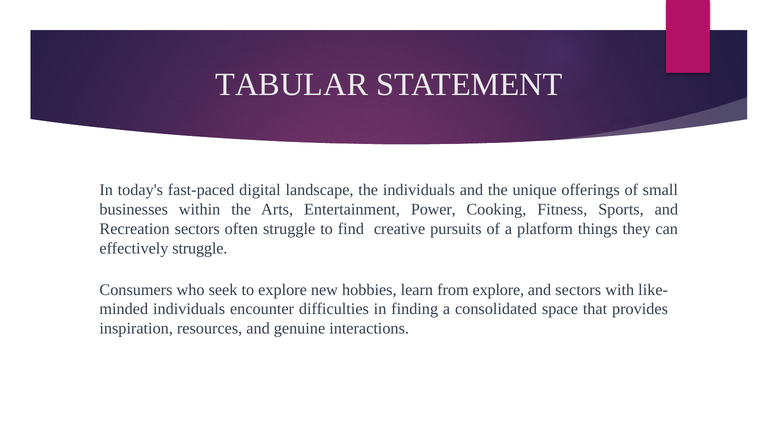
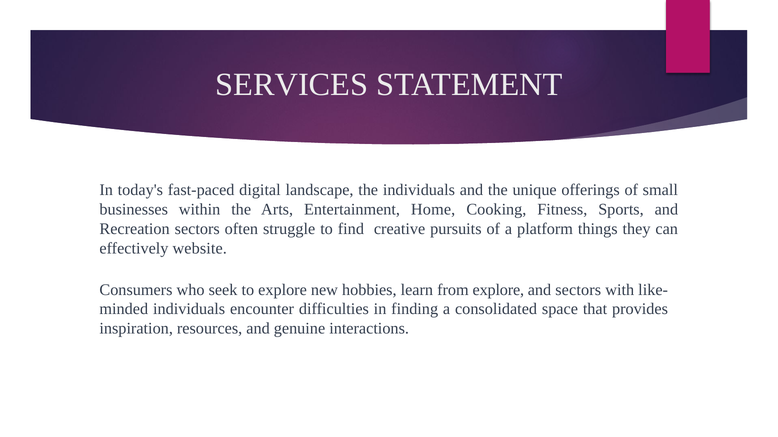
TABULAR: TABULAR -> SERVICES (292, 85)
Power: Power -> Home (433, 210)
effectively struggle: struggle -> website (200, 249)
